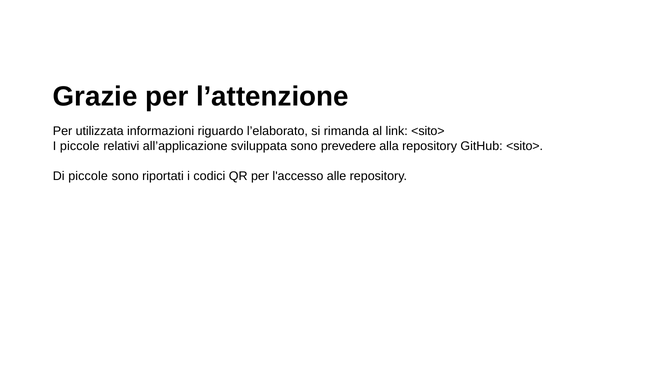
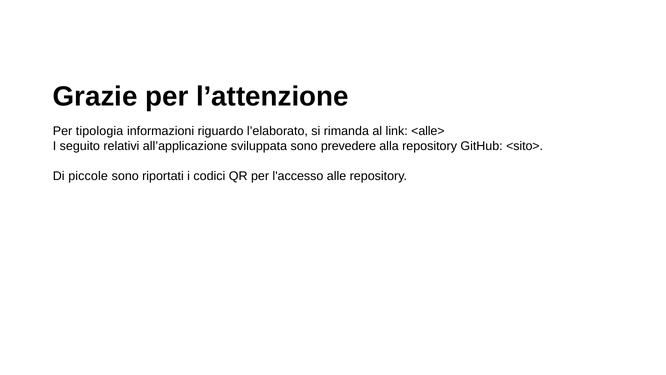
utilizzata: utilizzata -> tipologia (100, 131)
link <sito>: <sito> -> <alle> (428, 131)
I piccole: piccole -> seguito (80, 146)
